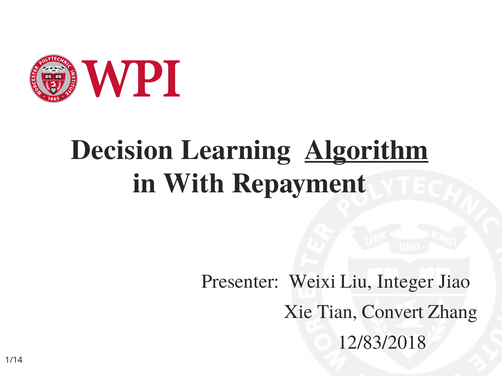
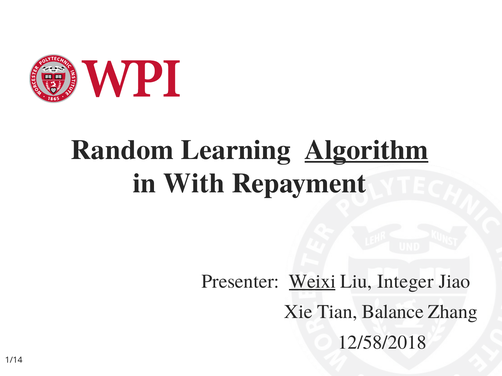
Decision: Decision -> Random (122, 150)
Weixi underline: none -> present (312, 282)
Convert: Convert -> Balance (393, 312)
12/83/2018: 12/83/2018 -> 12/58/2018 (382, 343)
